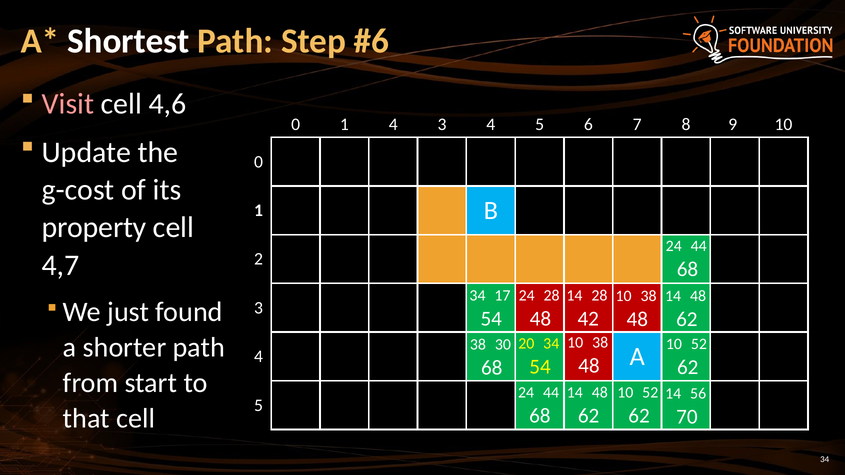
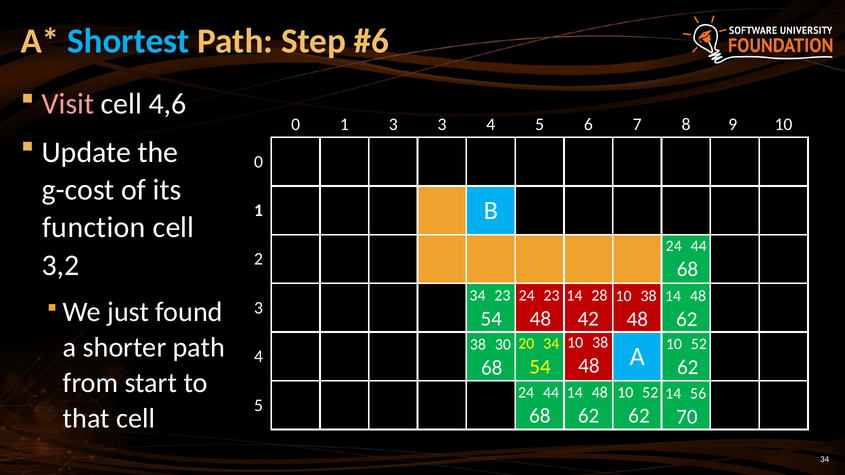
Shortest colour: white -> light blue (128, 41)
1 4: 4 -> 3 (393, 124)
property: property -> function (94, 228)
4,7: 4,7 -> 3,2 (61, 265)
24 28: 28 -> 23 (552, 296)
34 17: 17 -> 23 (502, 296)
